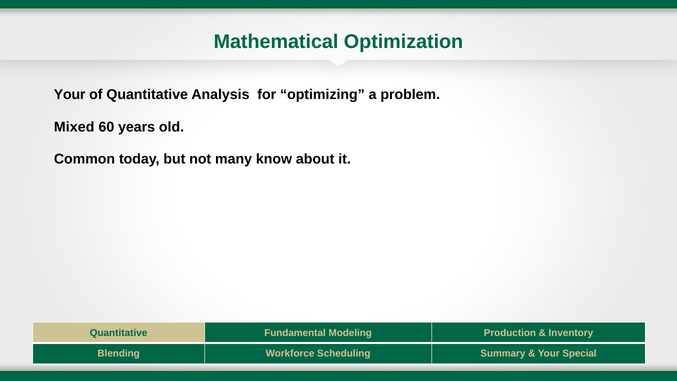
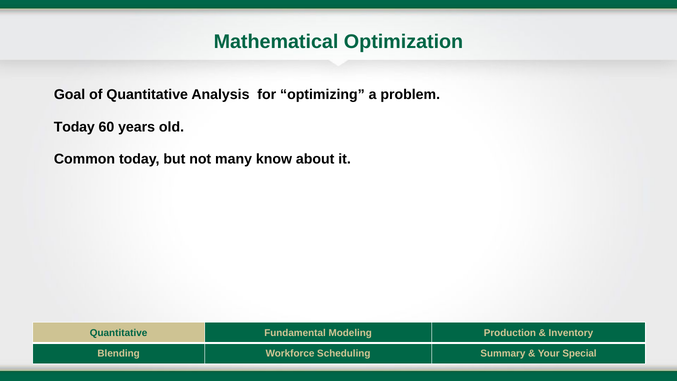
Your: Your -> Goal (70, 95)
Mixed: Mixed -> Today (74, 127)
